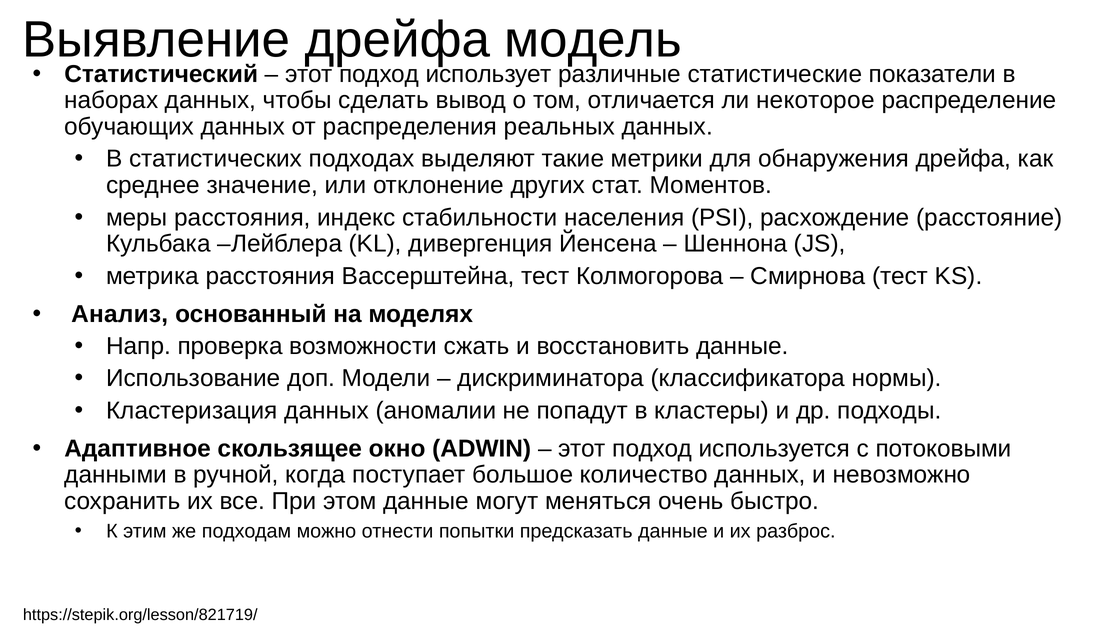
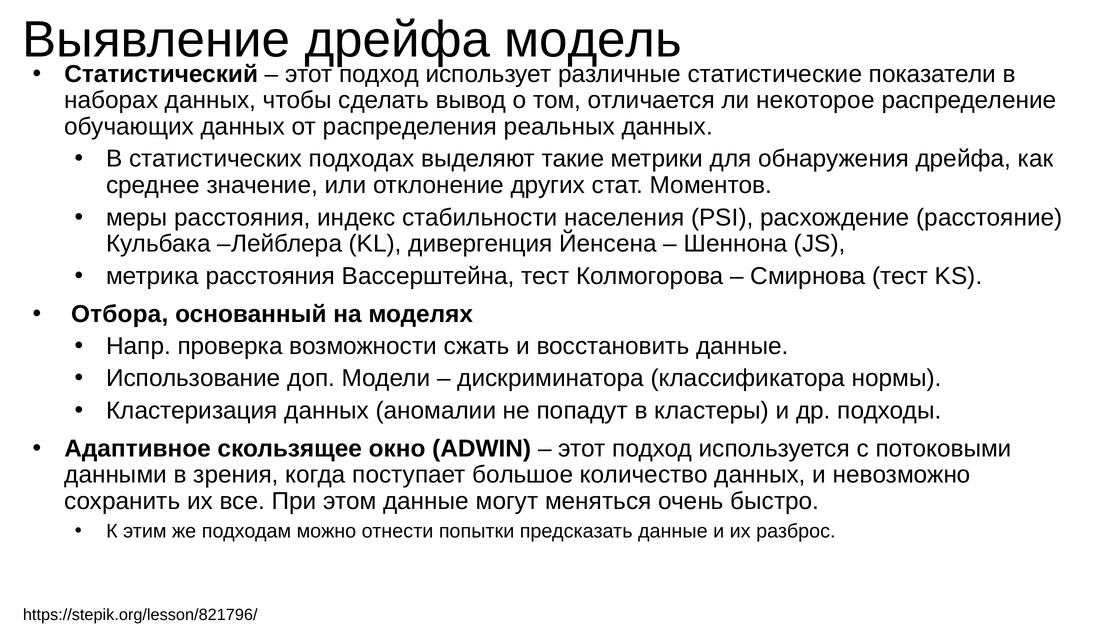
Анализ: Анализ -> Отбора (120, 314)
ручной: ручной -> зрения (236, 475)
https://stepik.org/lesson/821719/: https://stepik.org/lesson/821719/ -> https://stepik.org/lesson/821796/ (140, 615)
